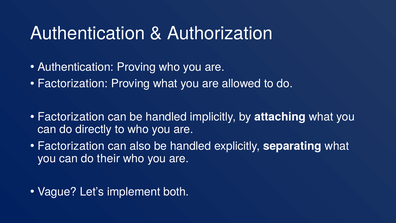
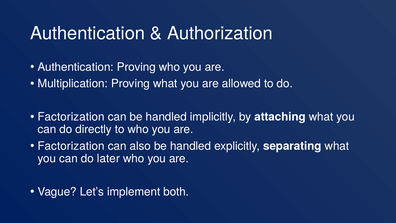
Factorization: Factorization -> Multiplication (73, 84)
their: their -> later (108, 158)
